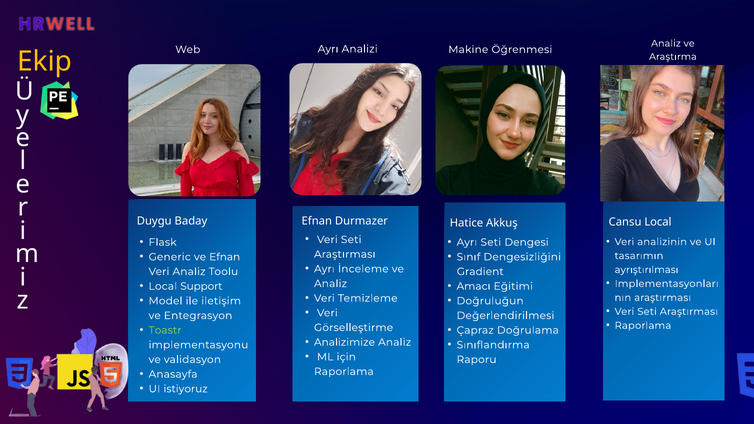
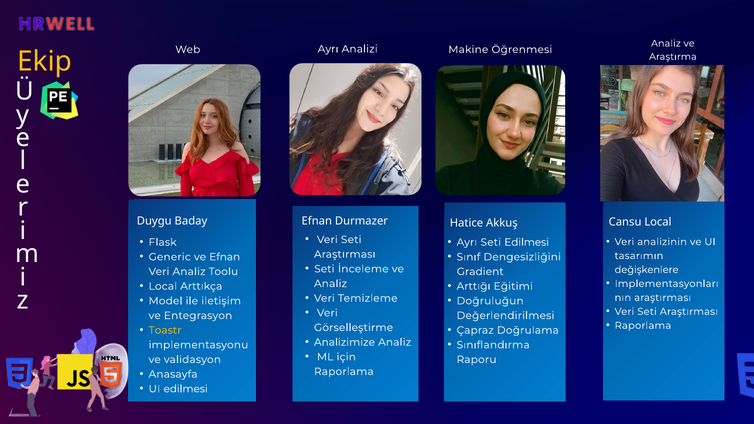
Seti Dengesi: Dengesi -> Edilmesi (527, 242)
Ayrı: Ayrı -> Seti (324, 269)
ayrıştırılması: ayrıştırılması -> değişkenlere (647, 270)
Support: Support -> Arttıkça (201, 286)
Amacı: Amacı -> Arttığı (473, 286)
Toastr colour: light green -> yellow (165, 330)
UI istiyoruz: istiyoruz -> edilmesi (186, 389)
